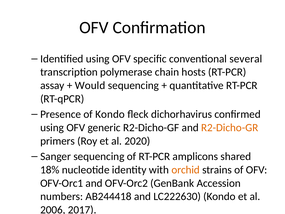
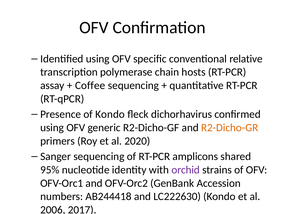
several: several -> relative (246, 59)
Would: Would -> Coffee (90, 85)
18%: 18% -> 95% (50, 170)
orchid colour: orange -> purple (186, 170)
